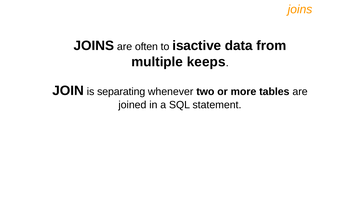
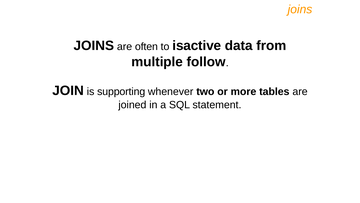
keeps: keeps -> follow (206, 62)
separating: separating -> supporting (121, 91)
